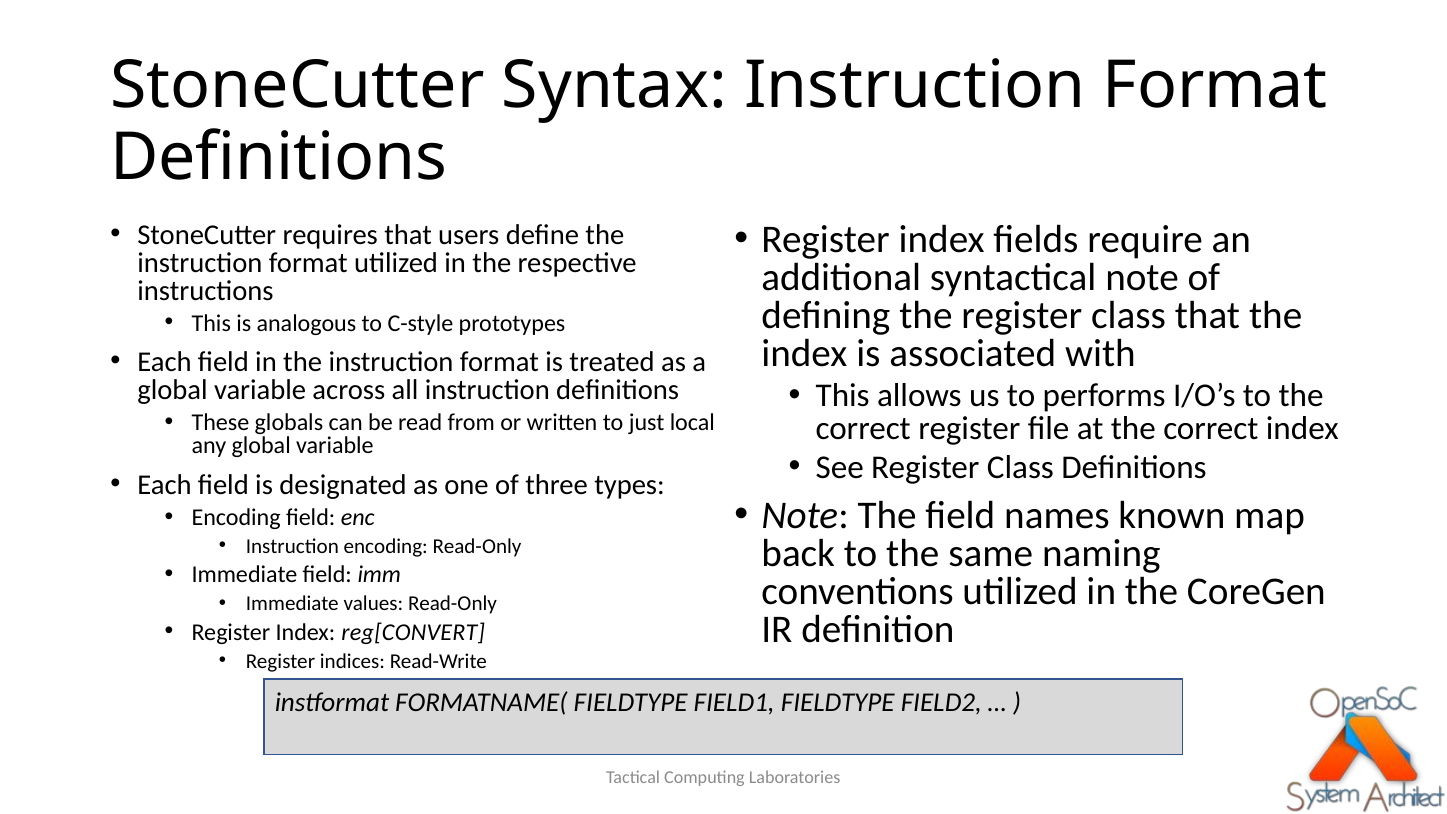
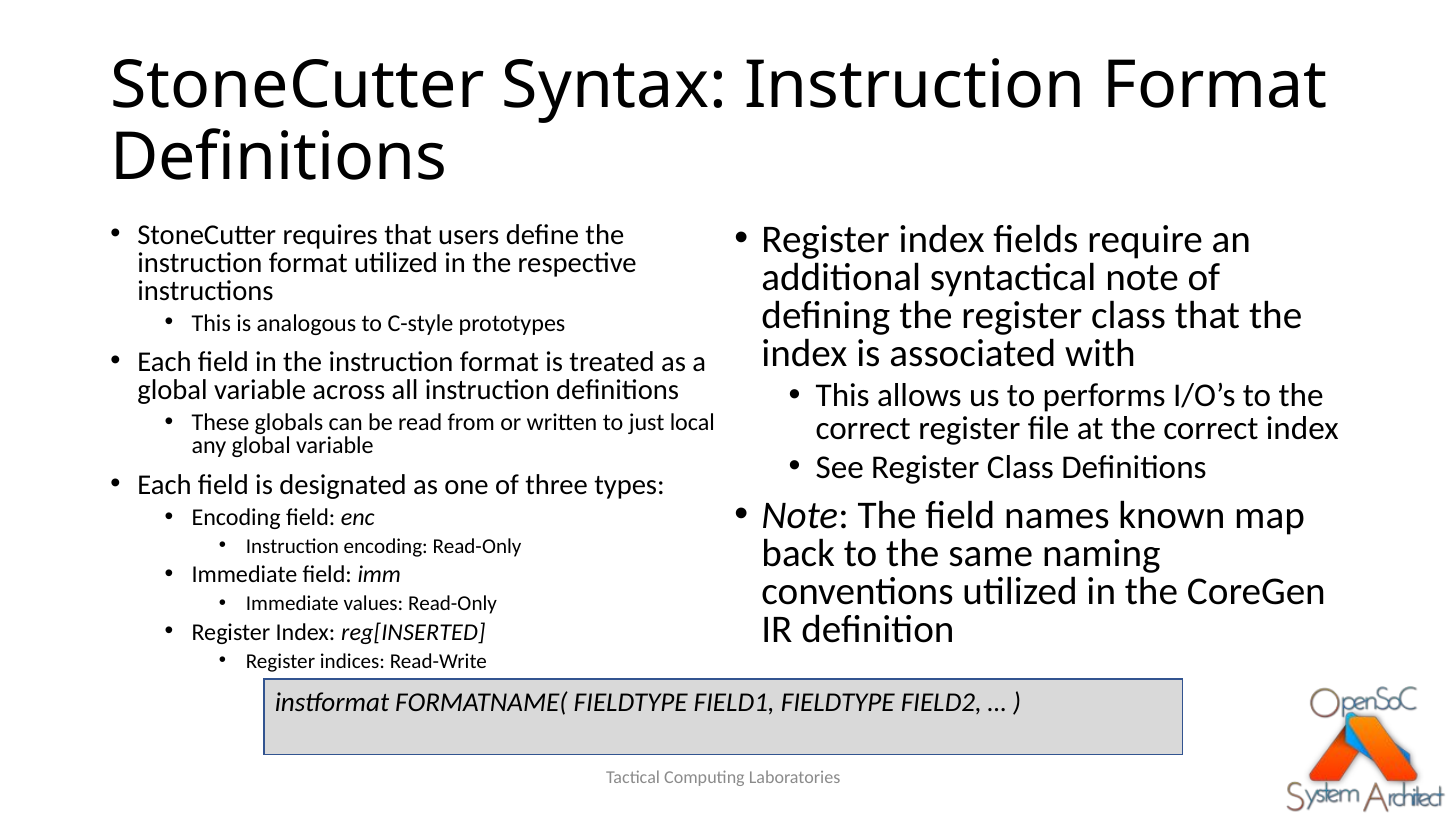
reg[CONVERT: reg[CONVERT -> reg[INSERTED (413, 632)
